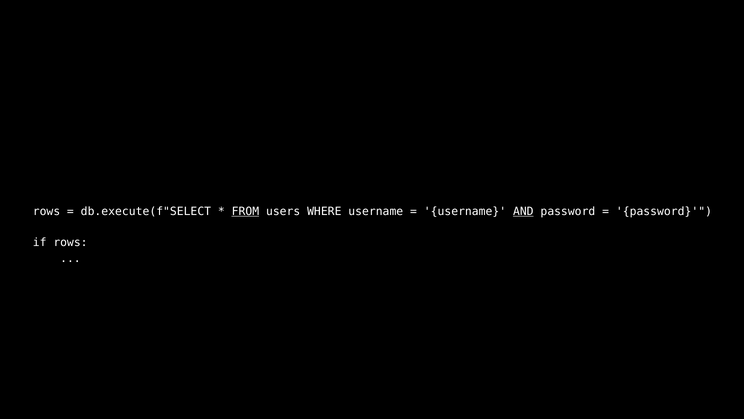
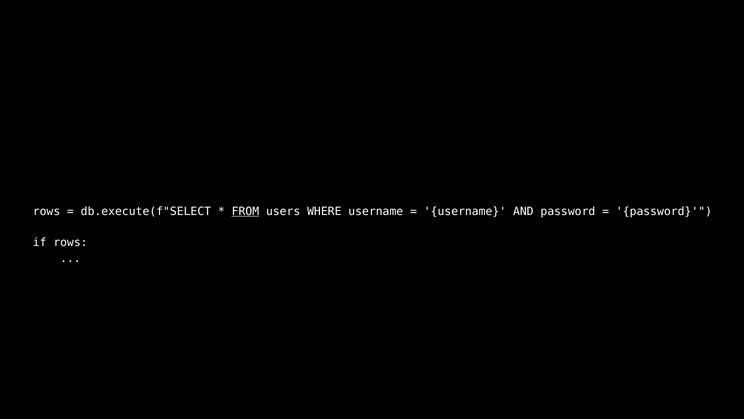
AND underline: present -> none (523, 211)
